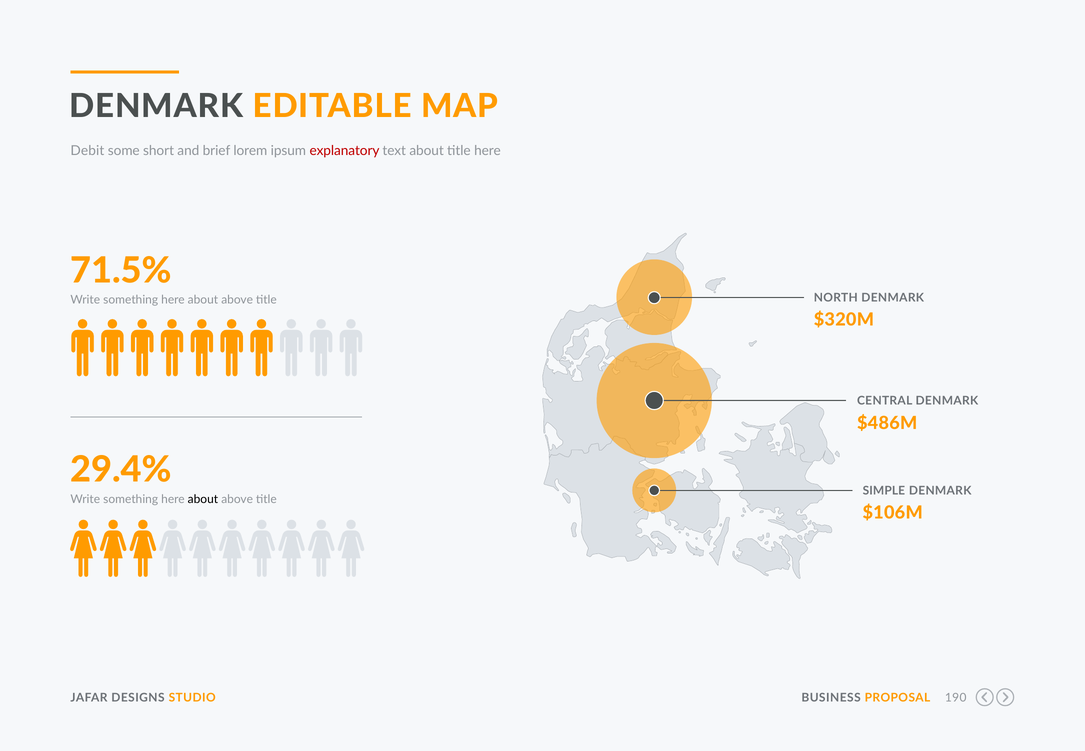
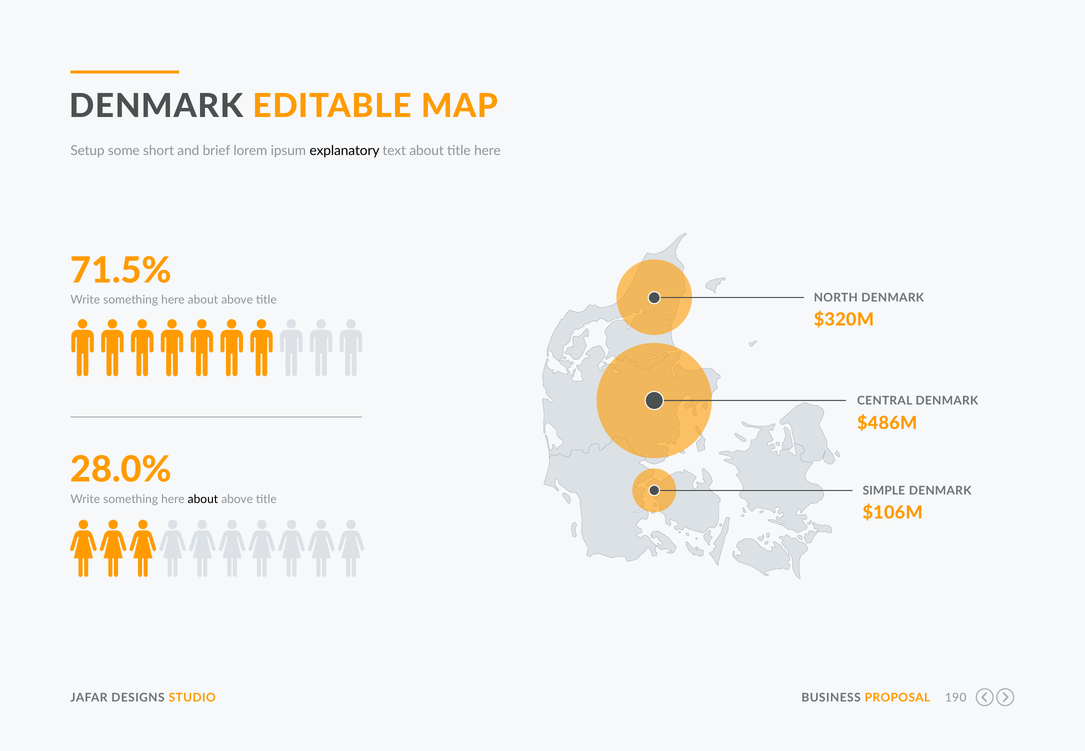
Debit: Debit -> Setup (88, 151)
explanatory colour: red -> black (344, 151)
29.4%: 29.4% -> 28.0% (121, 470)
